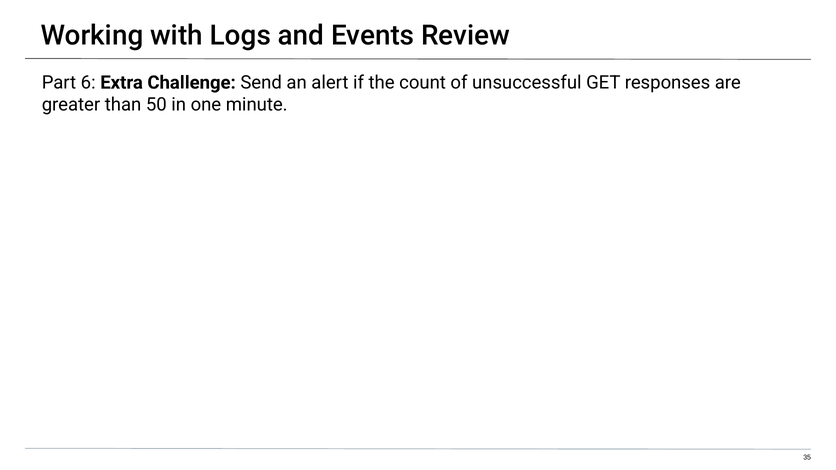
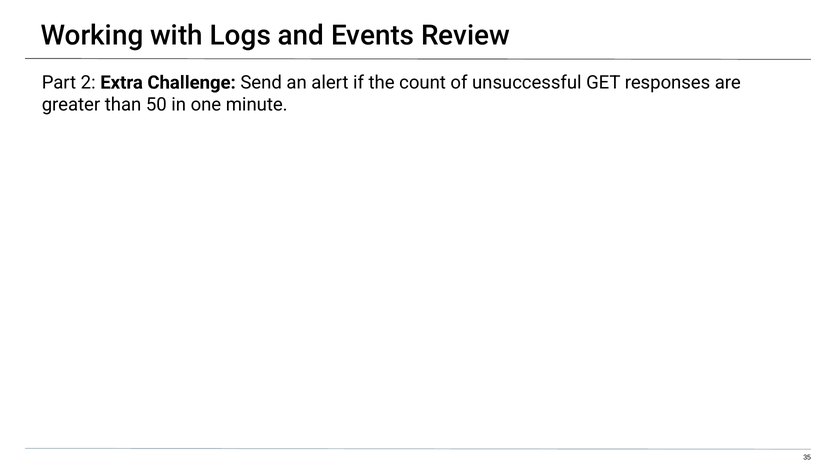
6: 6 -> 2 (88, 83)
